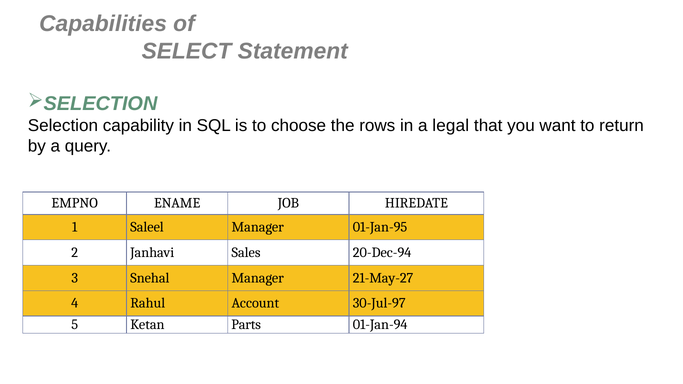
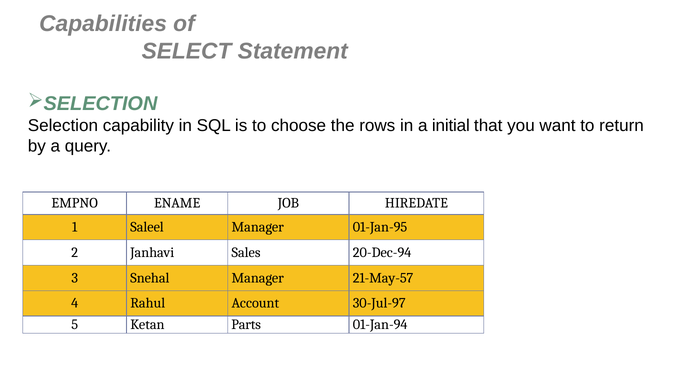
legal: legal -> initial (451, 126)
21-May-27: 21-May-27 -> 21-May-57 (383, 278)
